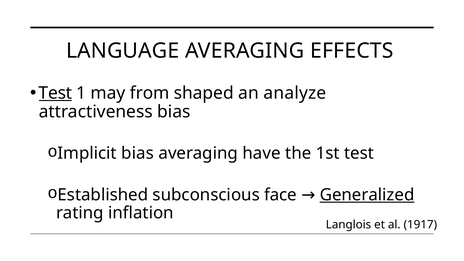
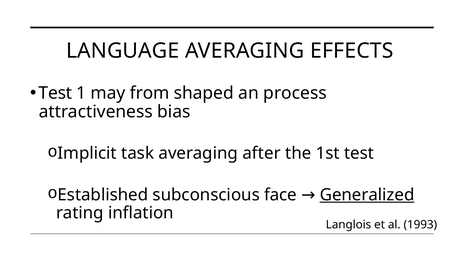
Test underline: present -> none (55, 93)
analyze: analyze -> process (295, 93)
Implicit bias: bias -> task (138, 153)
have: have -> after (262, 153)
1917: 1917 -> 1993 (420, 225)
